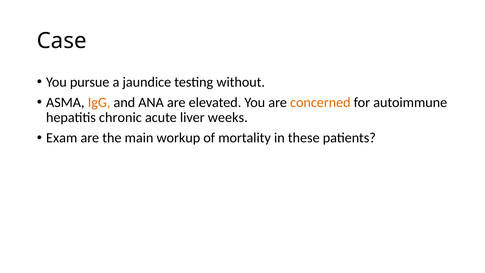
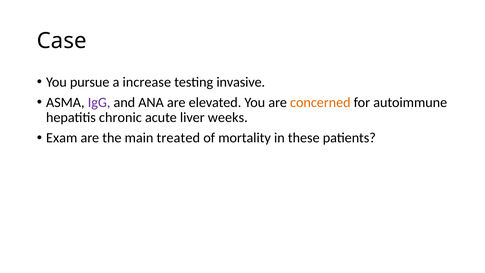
jaundice: jaundice -> increase (147, 82)
without: without -> invasive (241, 82)
IgG colour: orange -> purple (99, 102)
workup: workup -> treated (178, 138)
